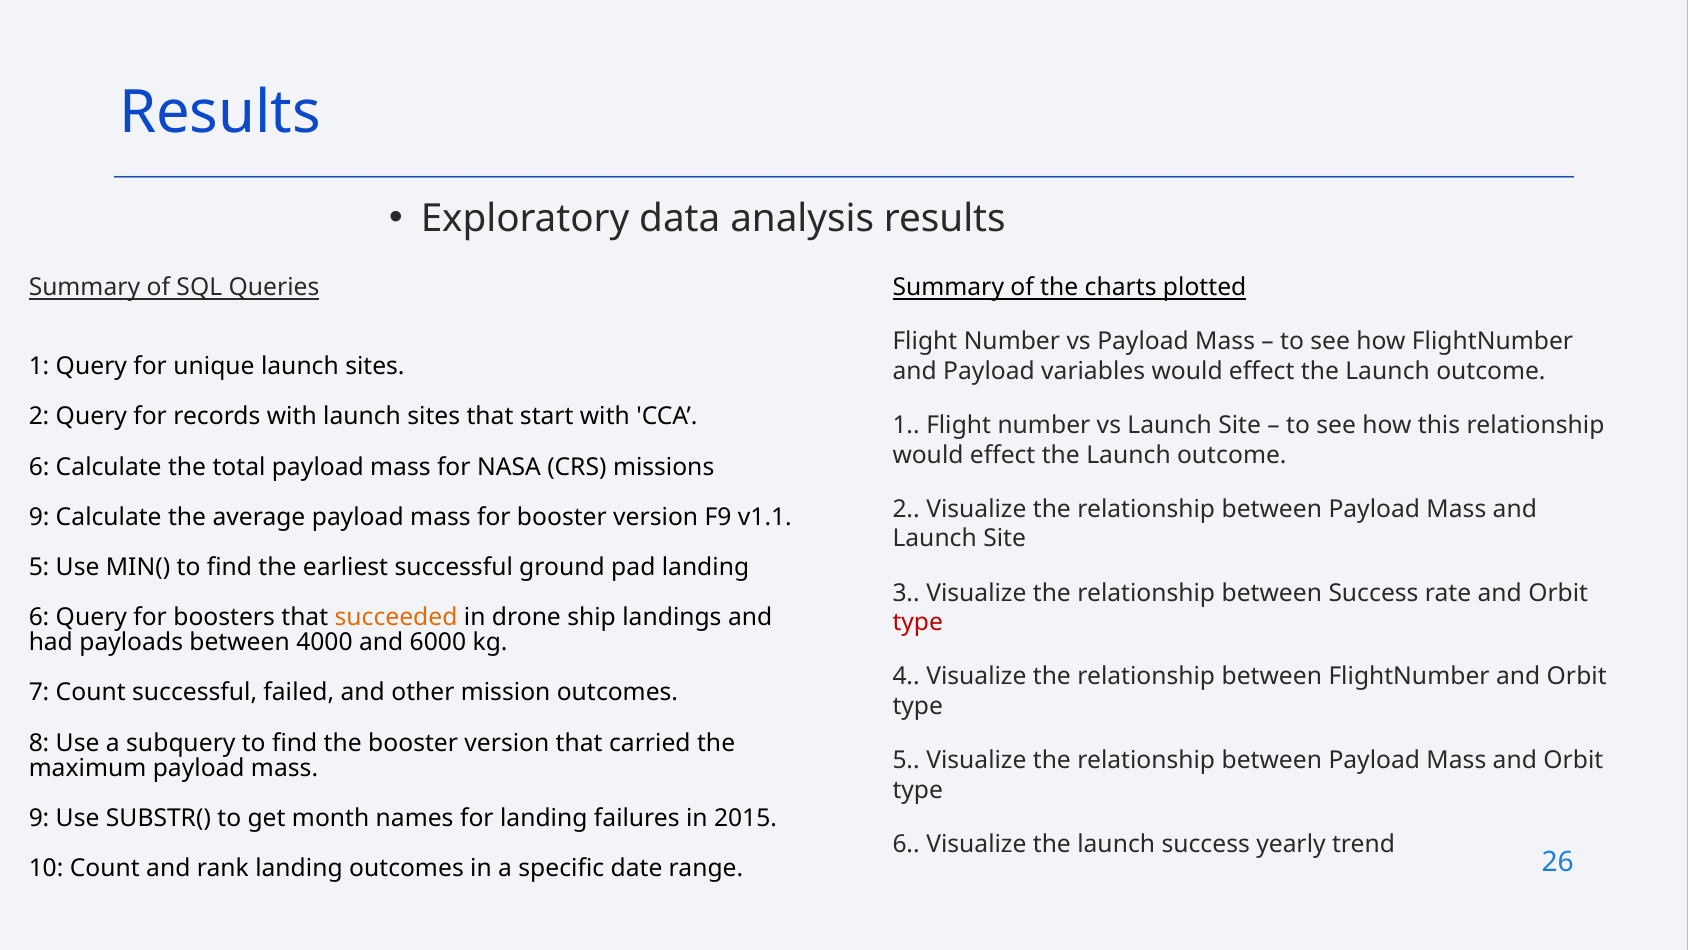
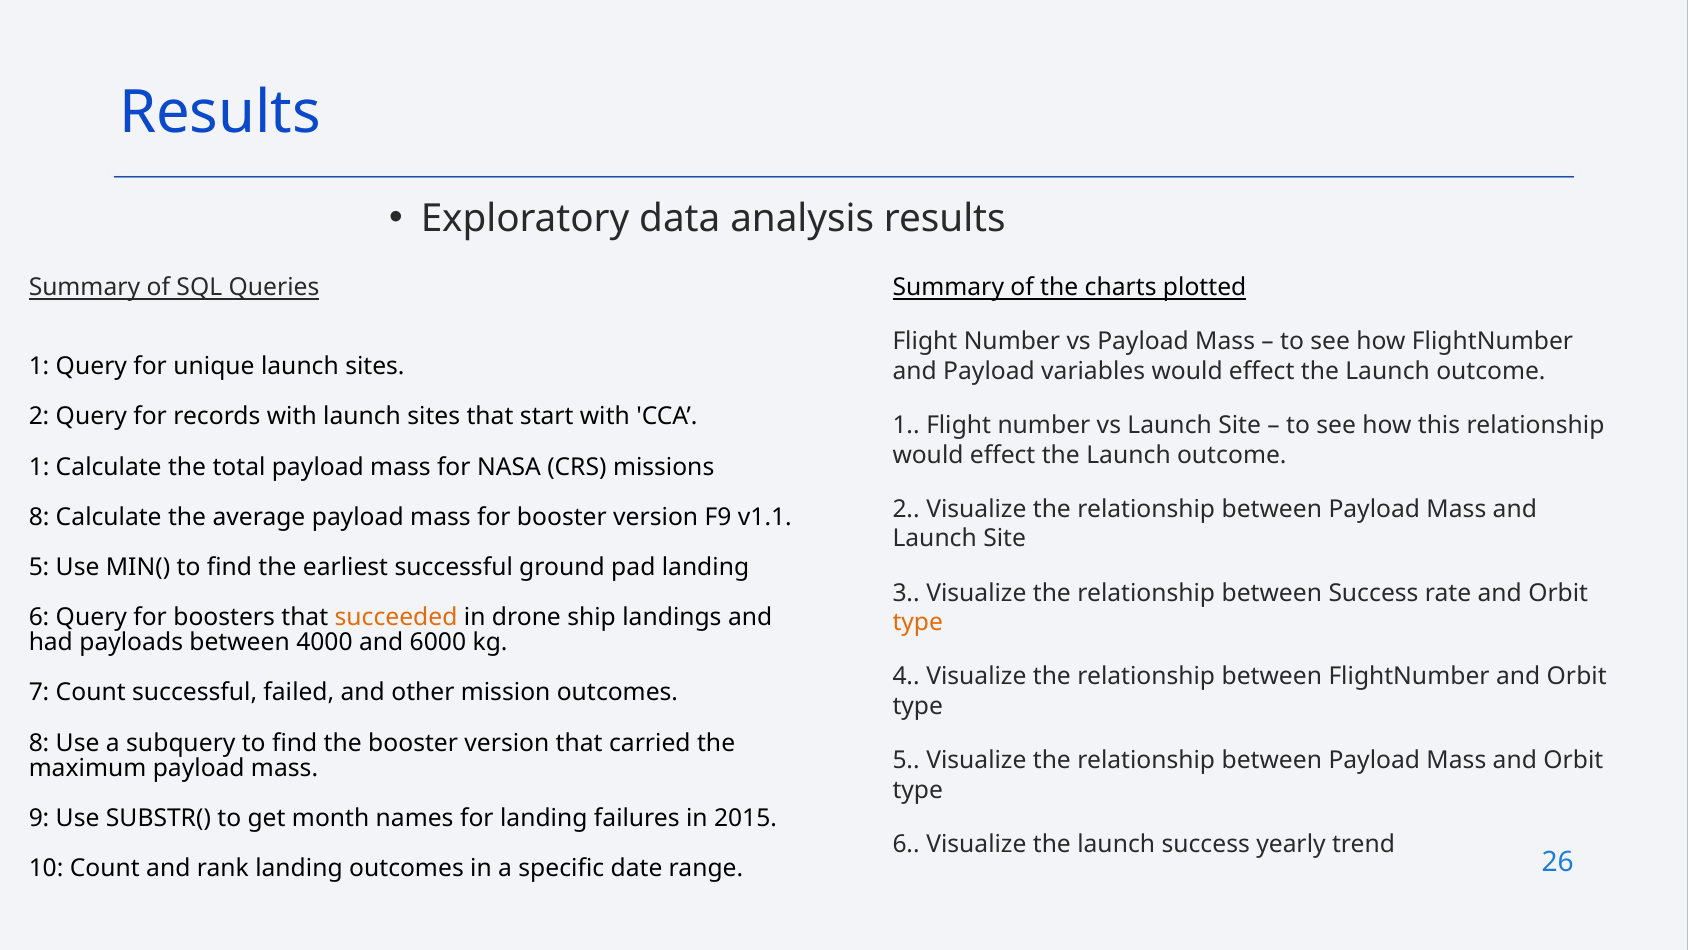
6: 6 -> 1 (39, 467)
9: 9 -> 8 (39, 517)
type colour: red -> orange (918, 622)
